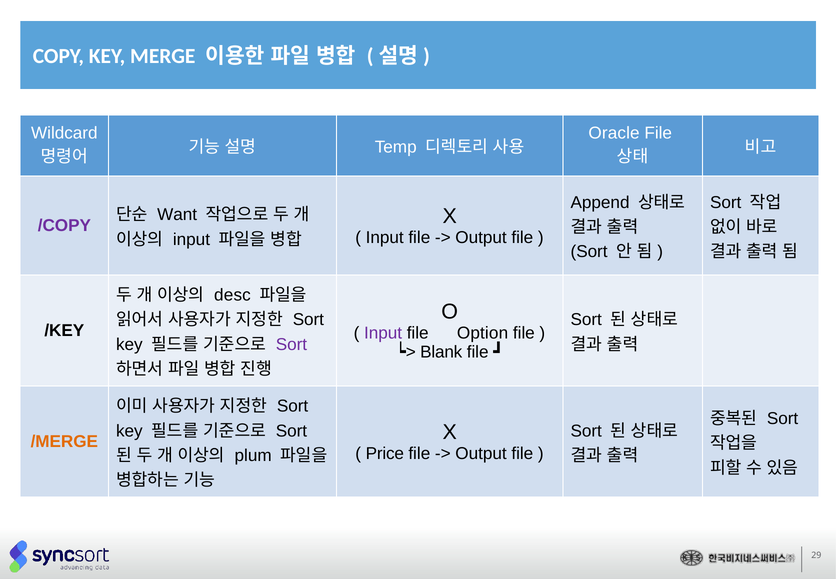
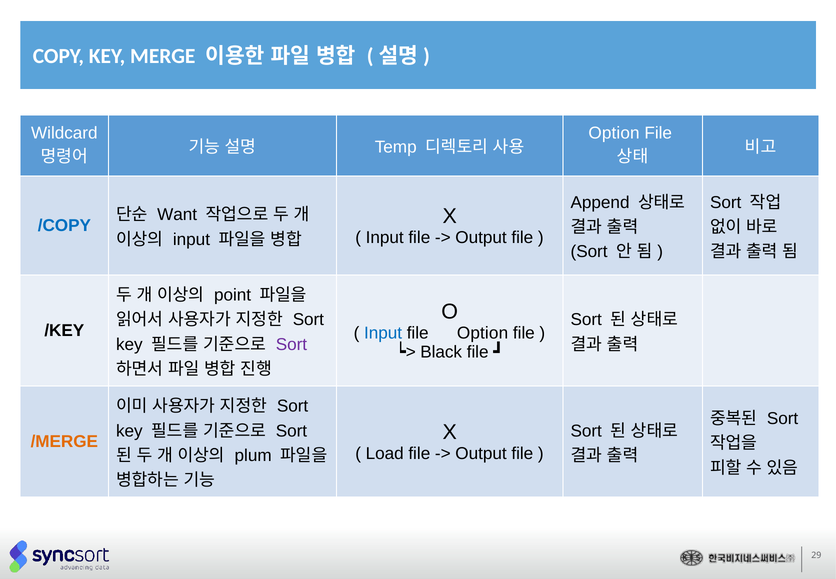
Oracle: Oracle -> Option (614, 133)
/COPY colour: purple -> blue (64, 225)
desc: desc -> point (233, 295)
Input colour: purple -> blue (383, 333)
Blank: Blank -> Black (441, 352)
Price: Price -> Load (385, 453)
